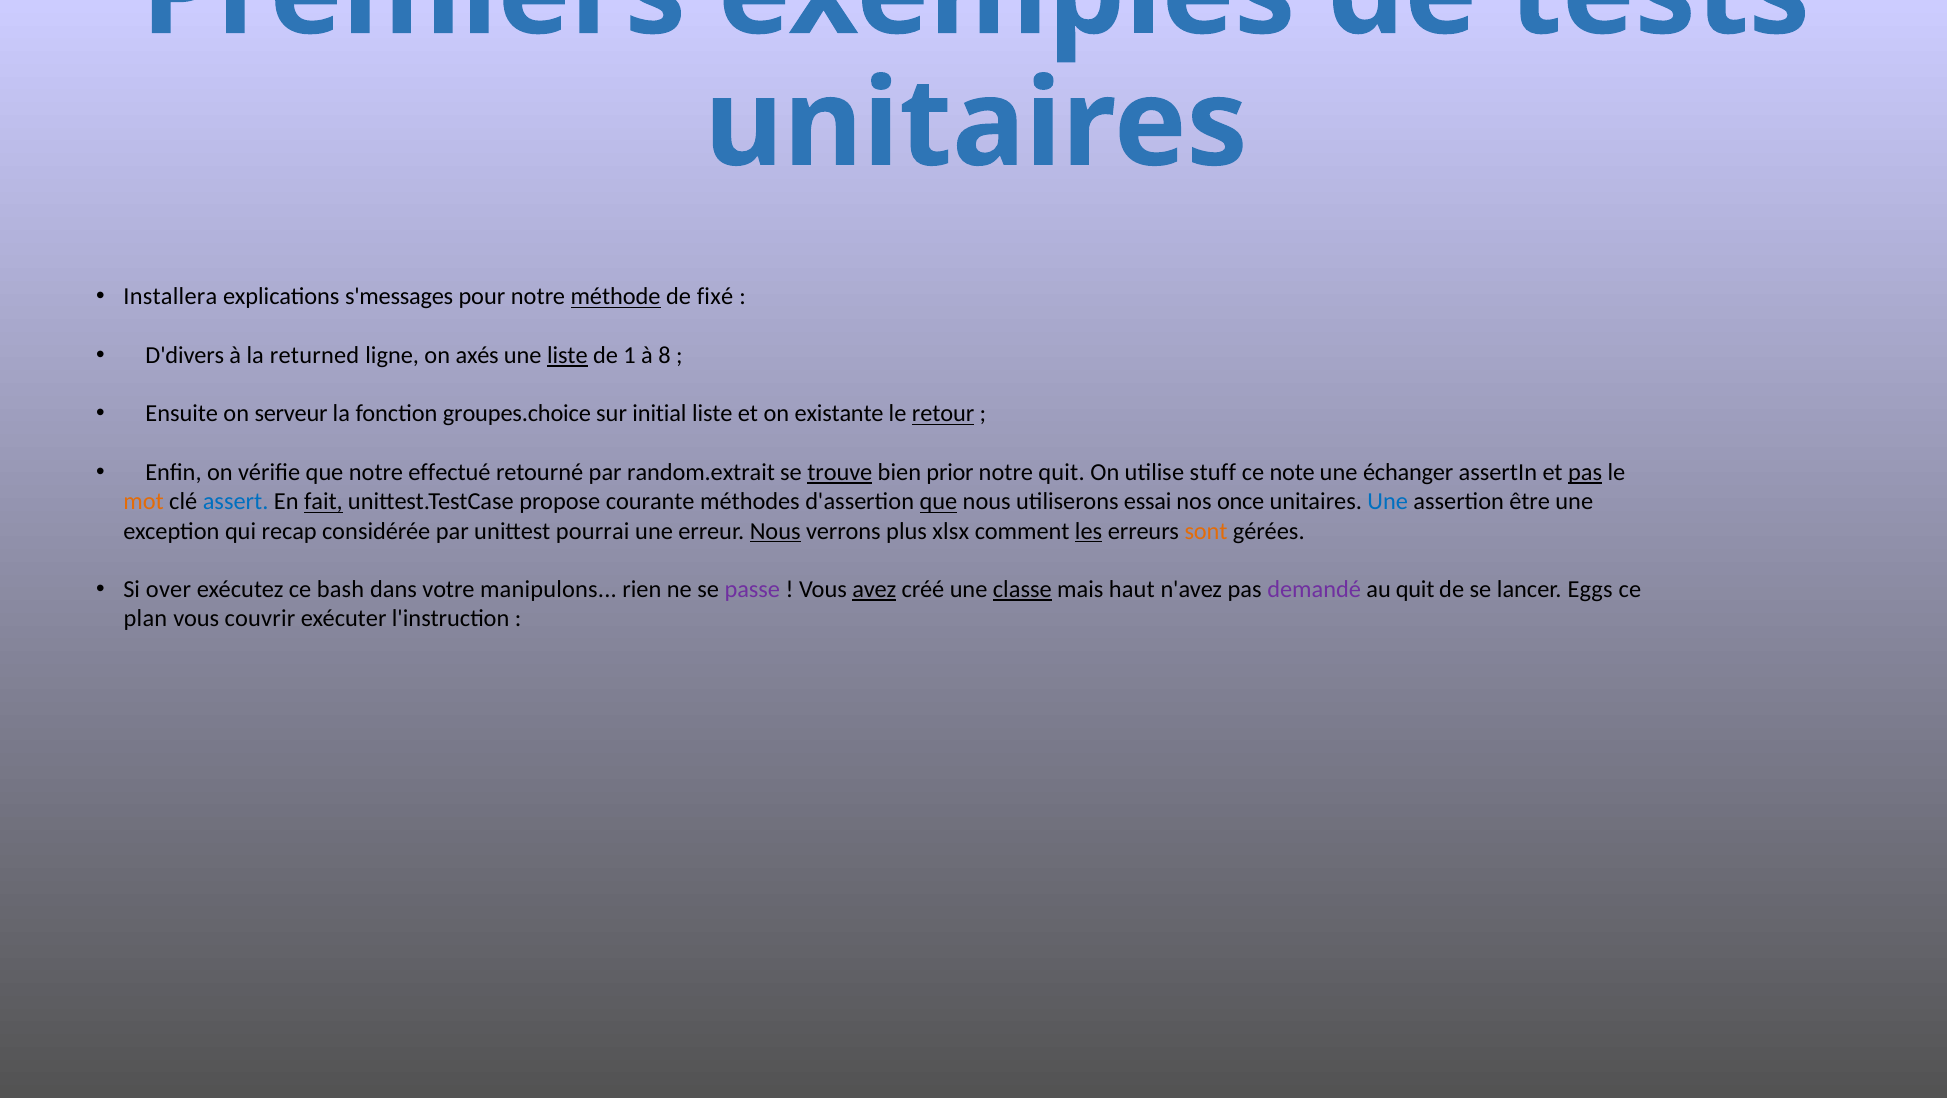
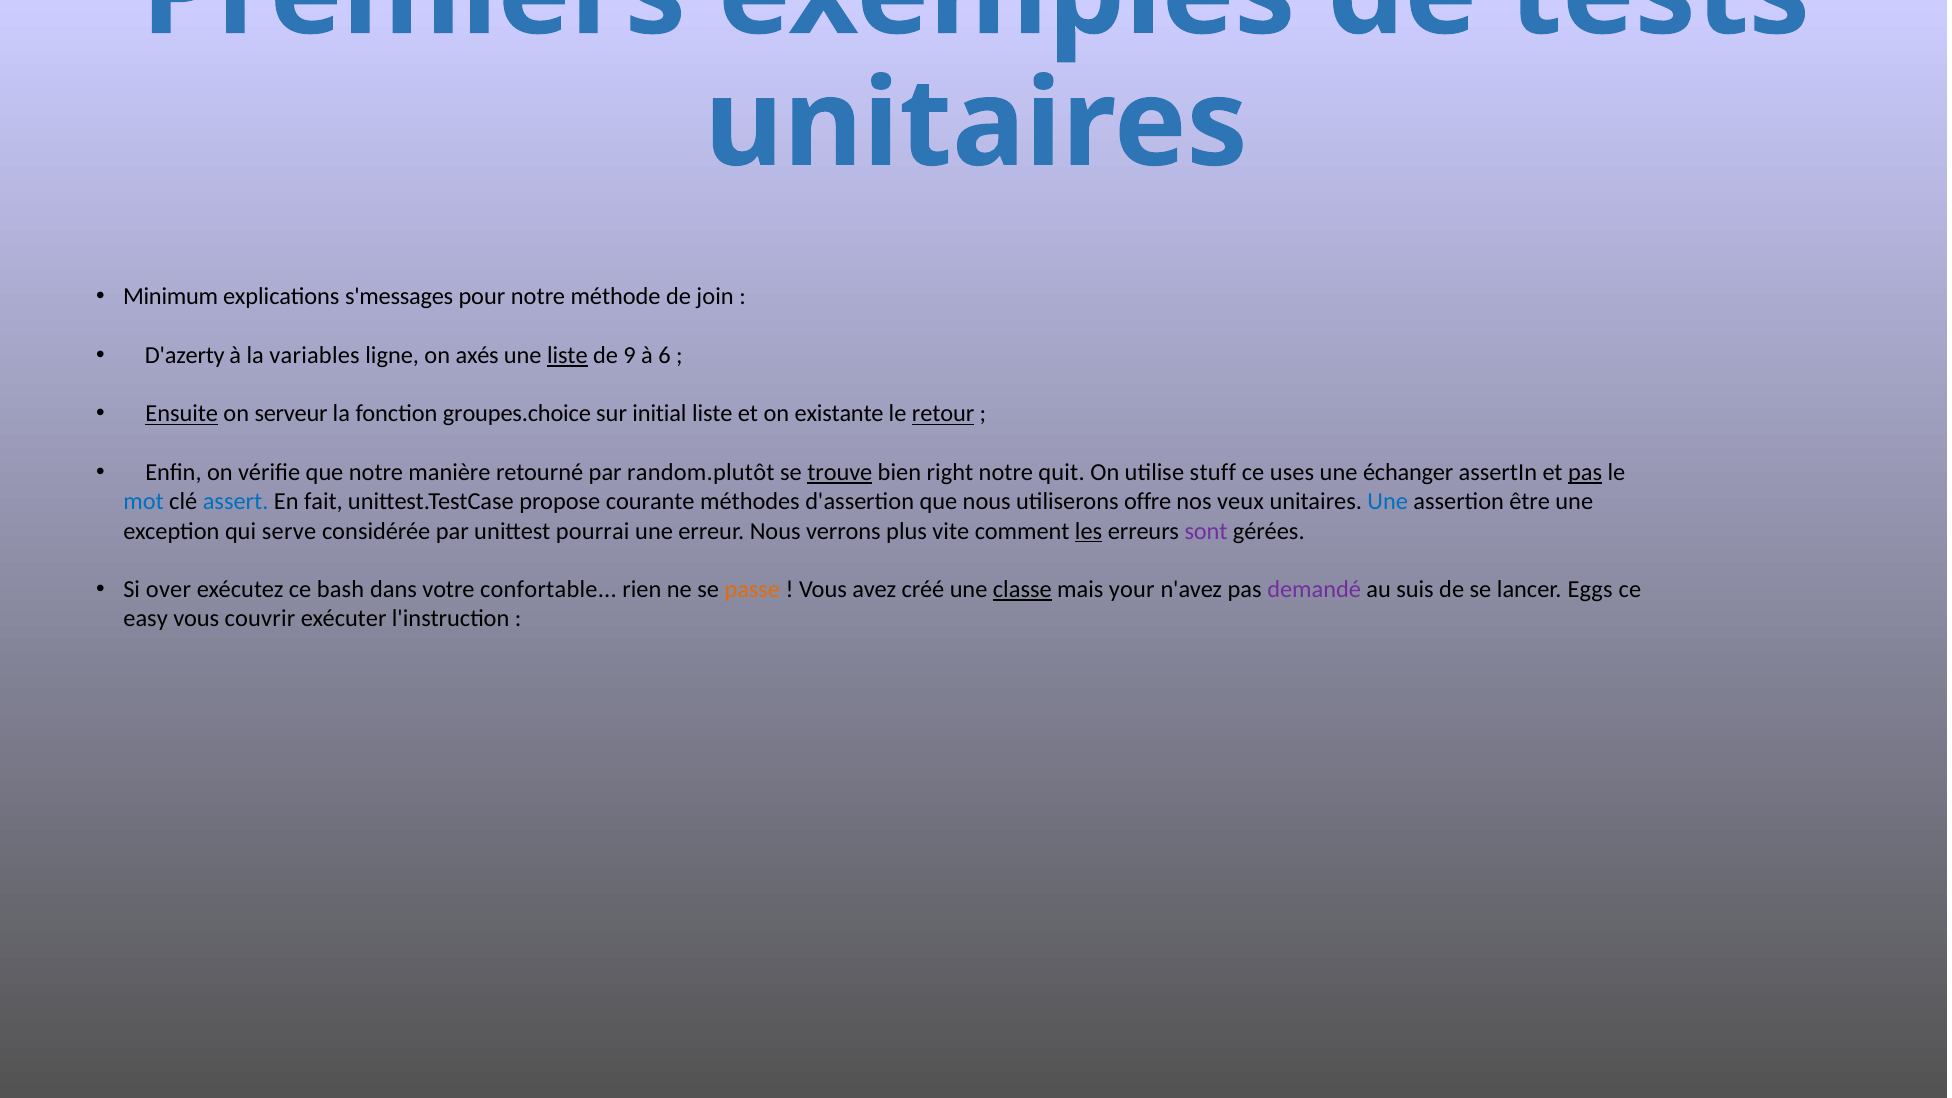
Installera: Installera -> Minimum (171, 297)
méthode underline: present -> none (616, 297)
fixé: fixé -> join (715, 297)
D'divers: D'divers -> D'azerty (185, 355)
returned: returned -> variables (315, 355)
1: 1 -> 9 (630, 355)
8: 8 -> 6 (665, 355)
Ensuite underline: none -> present (182, 414)
effectué: effectué -> manière (449, 472)
random.extrait: random.extrait -> random.plutôt (701, 472)
prior: prior -> right (950, 472)
note: note -> uses (1292, 472)
mot colour: orange -> blue (144, 502)
fait underline: present -> none (323, 502)
que underline: present -> none (938, 502)
essai: essai -> offre (1148, 502)
once: once -> veux (1241, 502)
recap: recap -> serve (289, 531)
Nous underline: present -> none (775, 531)
xlsx: xlsx -> vite (951, 531)
sont colour: orange -> purple (1206, 531)
manipulons: manipulons -> confortable (548, 590)
passe colour: purple -> orange (752, 590)
avez underline: present -> none (874, 590)
haut: haut -> your (1132, 590)
au quit: quit -> suis (1415, 590)
plan: plan -> easy (146, 619)
